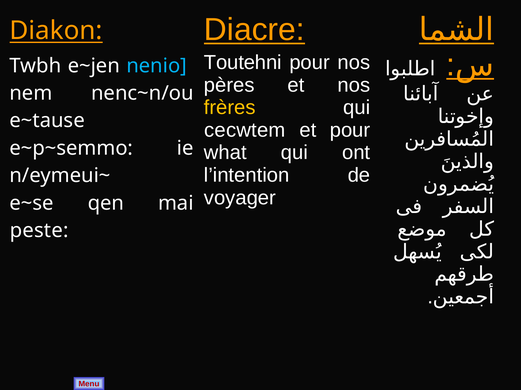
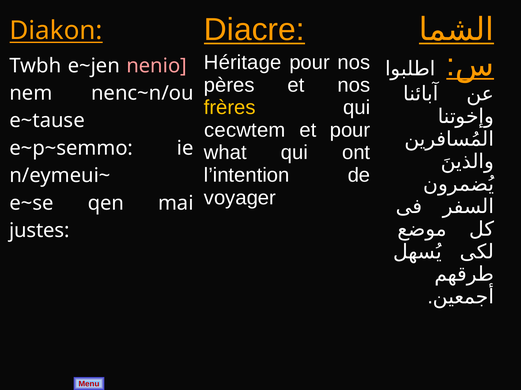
Toutehni: Toutehni -> Héritage (243, 63)
nenio colour: light blue -> pink (157, 66)
peste: peste -> justes (39, 231)
